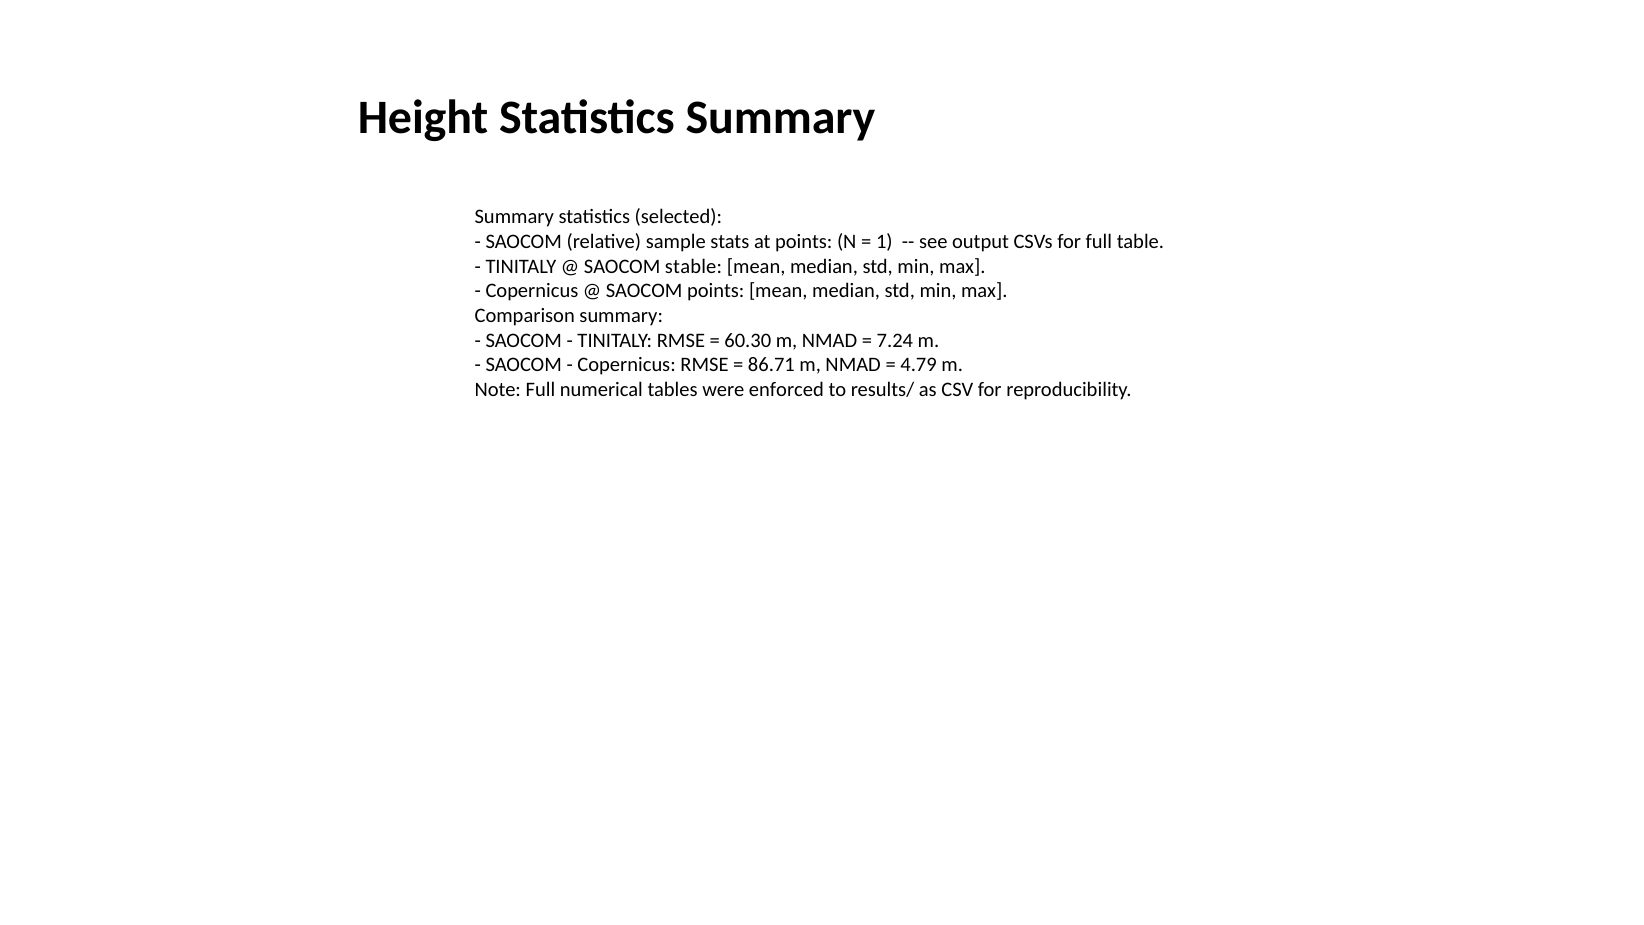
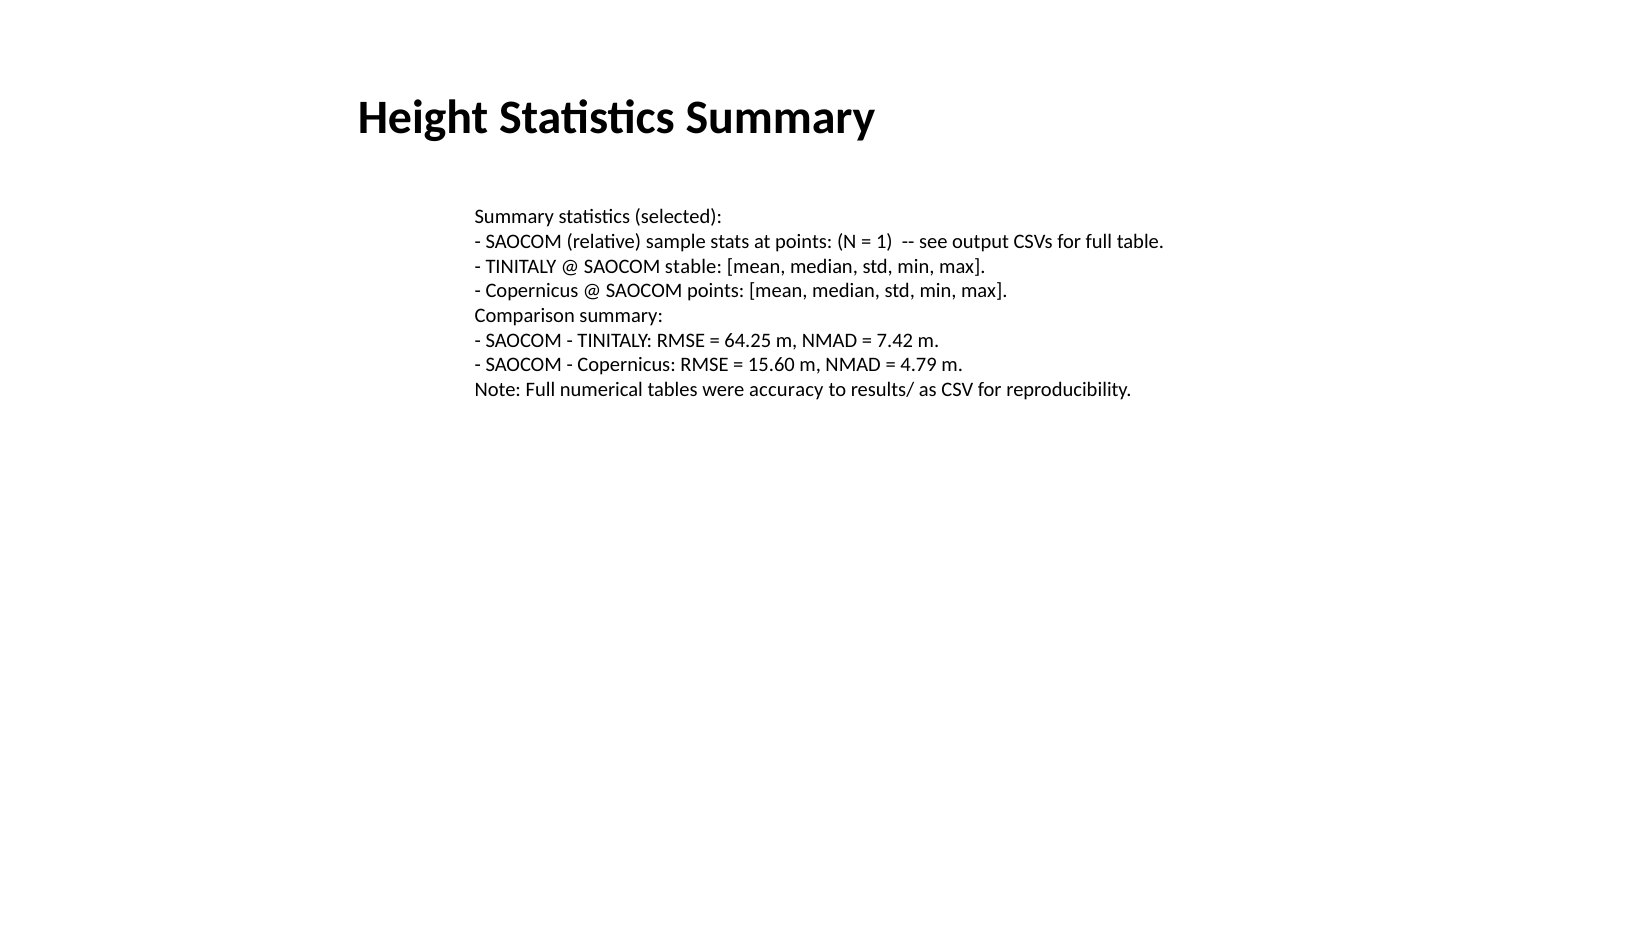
60.30: 60.30 -> 64.25 (748, 340)
7.24: 7.24 -> 7.42 (895, 340)
86.71: 86.71 -> 15.60 (771, 365)
enforced: enforced -> accuracy (786, 390)
